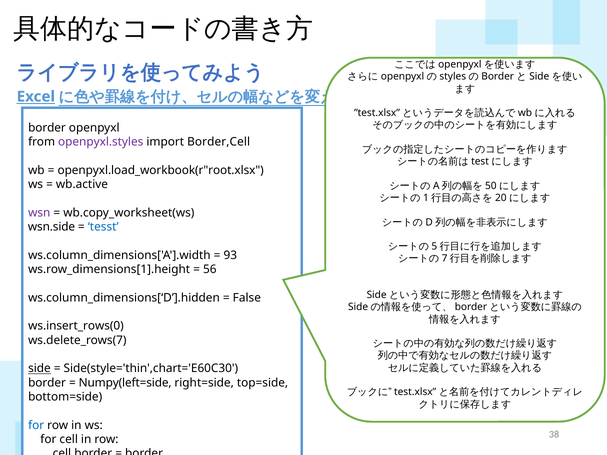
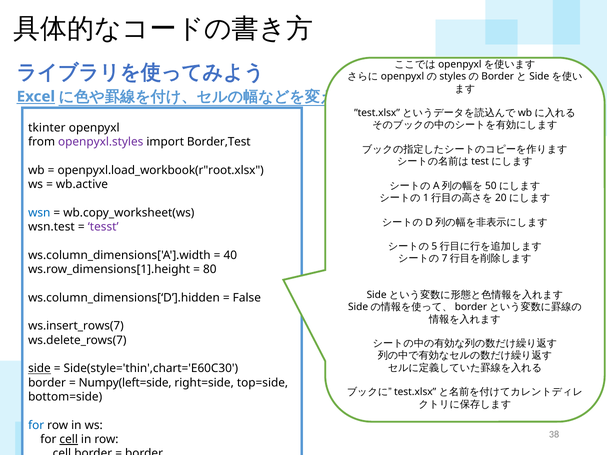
border: border -> tkinter (47, 128)
Border,Cell: Border,Cell -> Border,Test (219, 142)
wsn colour: purple -> blue (39, 213)
wsn.side: wsn.side -> wsn.test (51, 227)
tesst colour: blue -> purple (103, 227)
93: 93 -> 40 (230, 255)
56: 56 -> 80 (210, 270)
ws.insert_rows(0: ws.insert_rows(0 -> ws.insert_rows(7 (76, 326)
cell underline: none -> present (69, 440)
